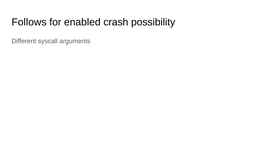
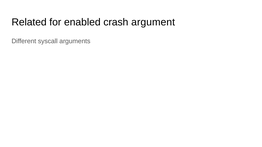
Follows: Follows -> Related (29, 22)
possibility: possibility -> argument (153, 22)
